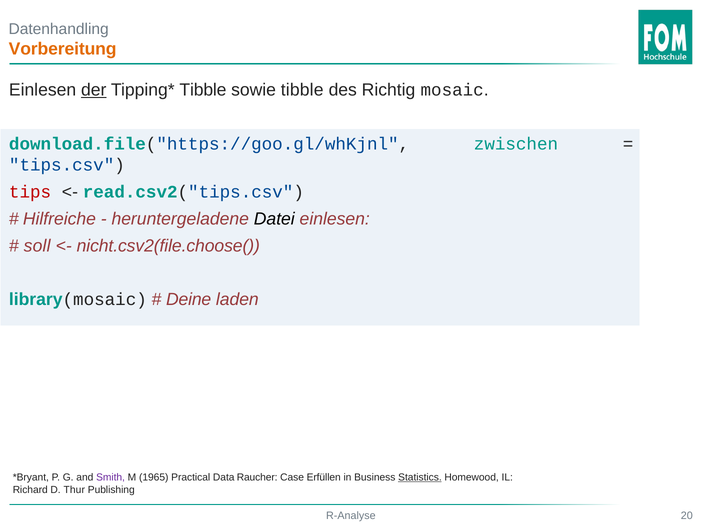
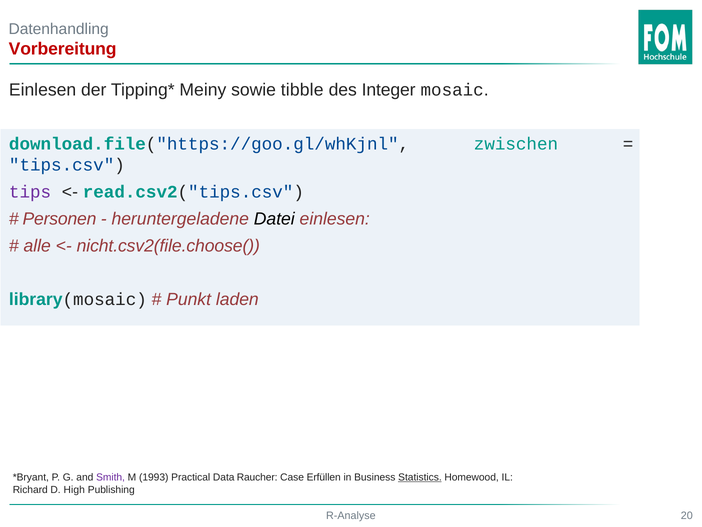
Vorbereitung colour: orange -> red (63, 49)
der underline: present -> none (94, 90)
Tibble: Tibble -> Meiny (203, 90)
Richtig: Richtig -> Integer (389, 90)
tips colour: red -> purple (30, 192)
Hilfreiche: Hilfreiche -> Personen (60, 219)
soll: soll -> alle (37, 246)
Deine: Deine -> Punkt (189, 299)
1965: 1965 -> 1993 (154, 477)
Thur: Thur -> High (74, 489)
